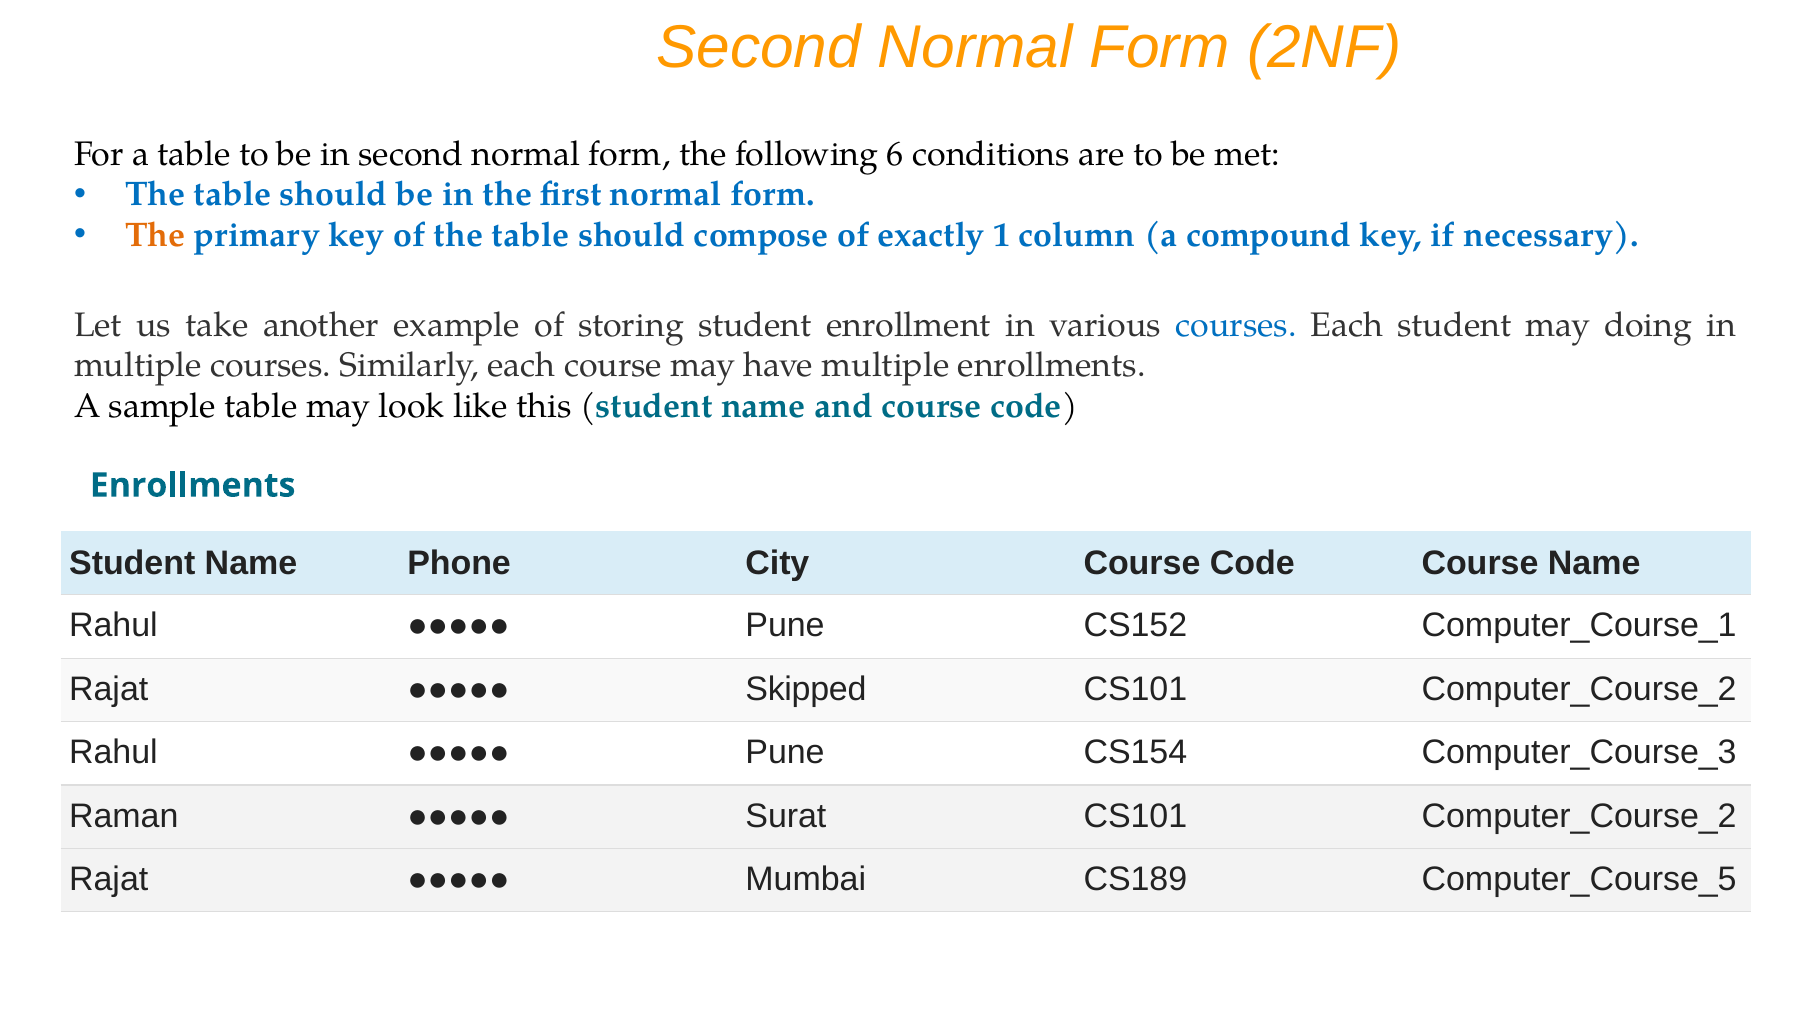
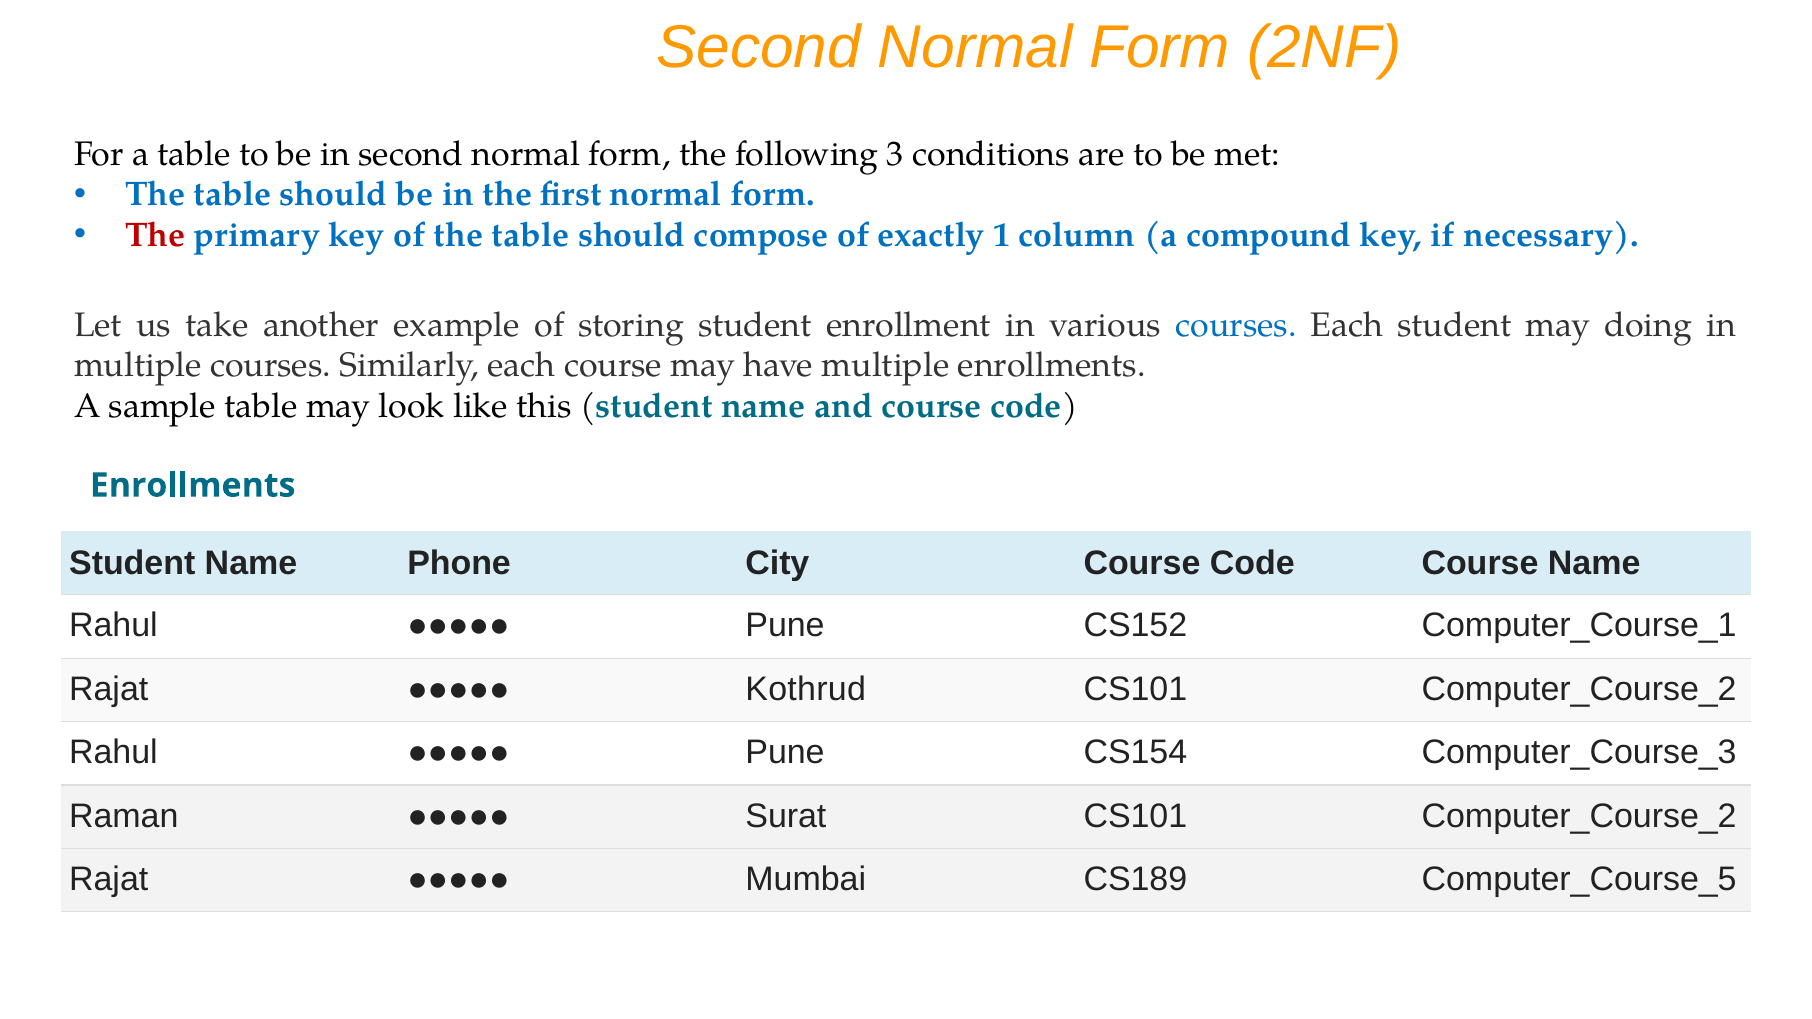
6: 6 -> 3 (895, 154)
The colour: orange -> red (155, 235)
Skipped: Skipped -> Kothrud (806, 689)
